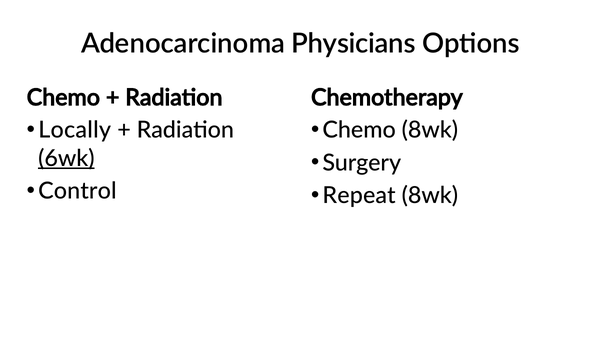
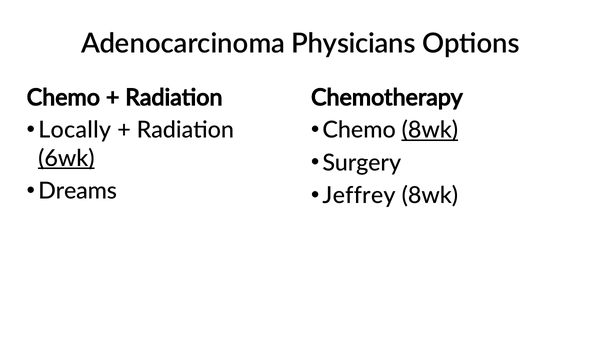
8wk underline: none -> present (430, 130)
Control: Control -> Dreams (78, 191)
Repeat: Repeat -> Jeffrey (359, 195)
